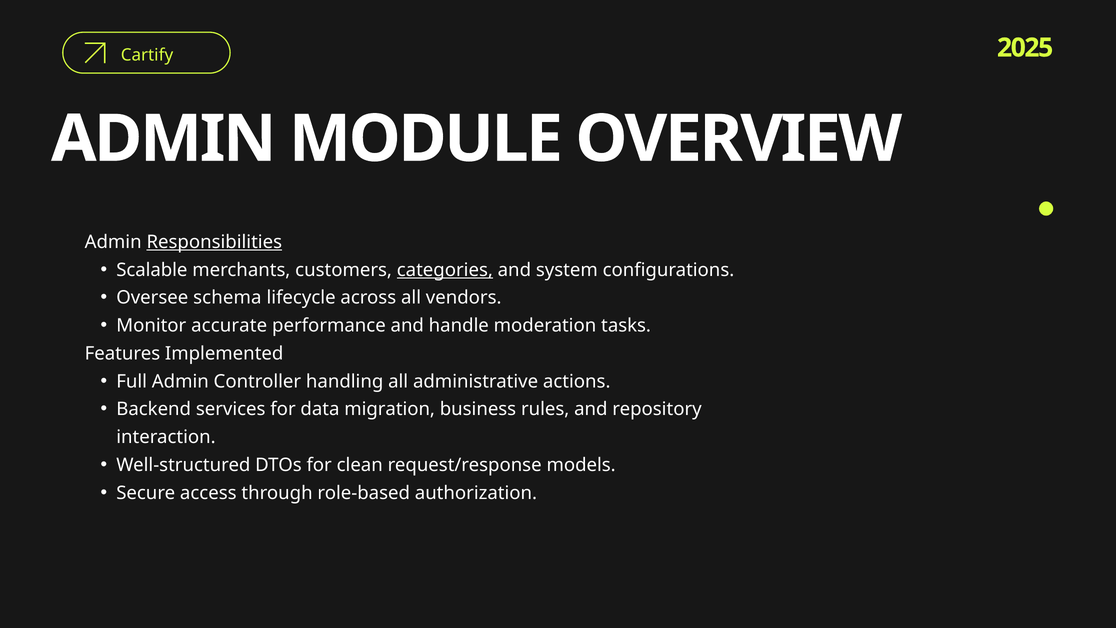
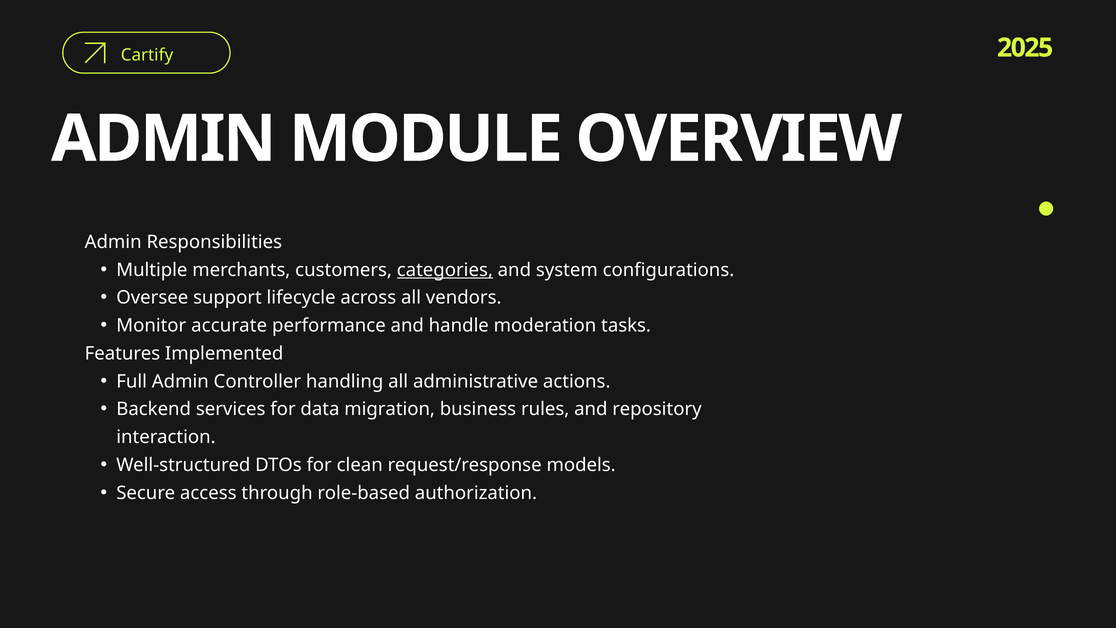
Responsibilities underline: present -> none (214, 242)
Scalable: Scalable -> Multiple (152, 270)
schema: schema -> support (227, 298)
